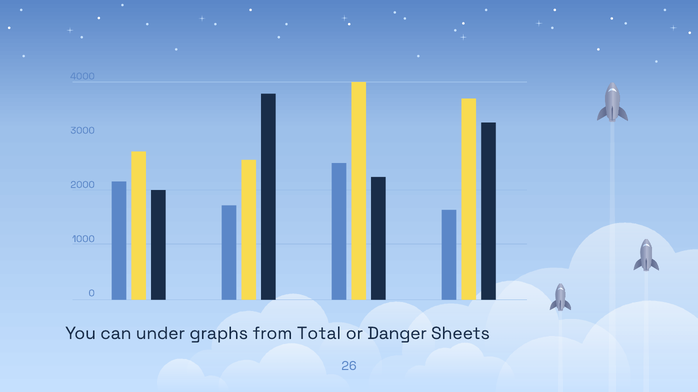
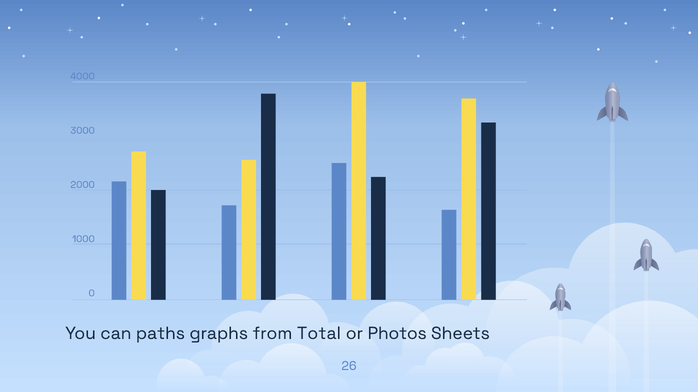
under: under -> paths (160, 334)
Danger: Danger -> Photos (397, 334)
